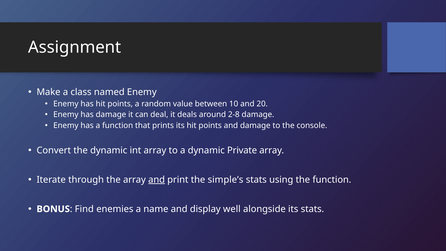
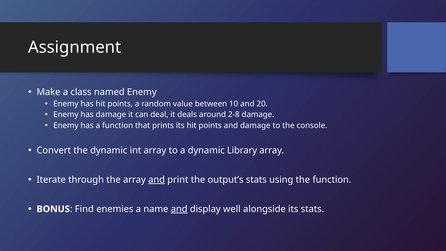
Private: Private -> Library (242, 150)
simple’s: simple’s -> output’s (226, 180)
and underline: none -> present (179, 209)
